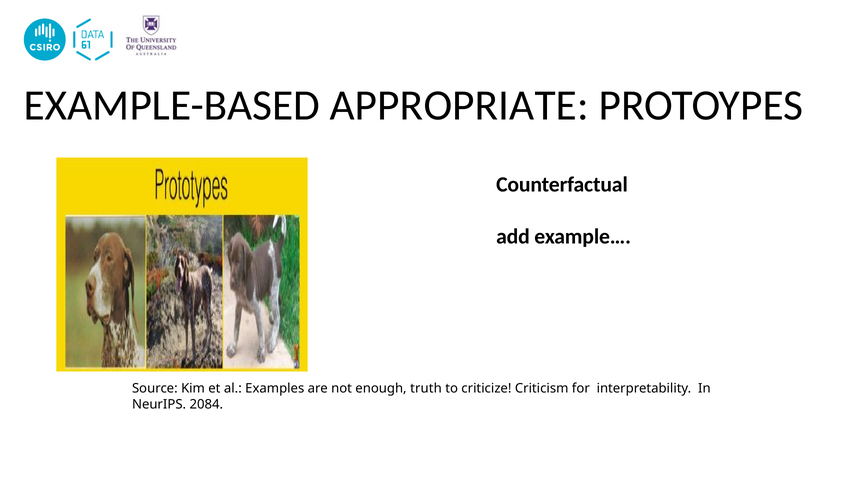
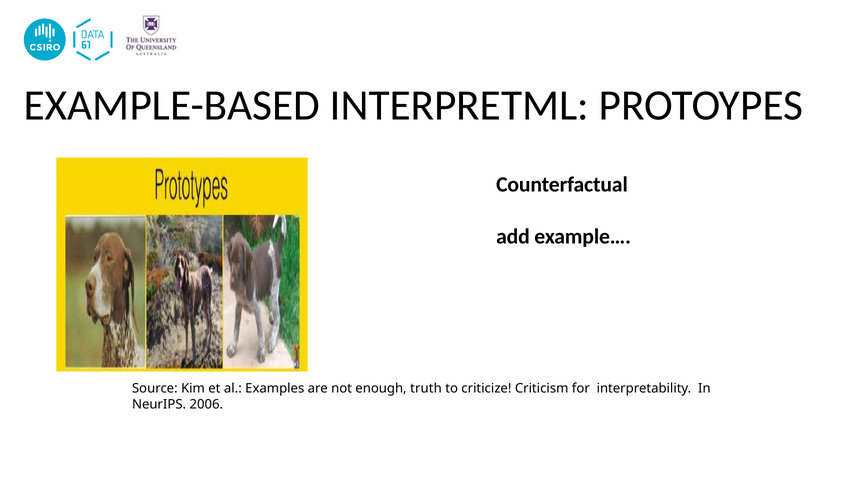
APPROPRIATE: APPROPRIATE -> INTERPRETML (459, 105)
2084: 2084 -> 2006 (206, 404)
